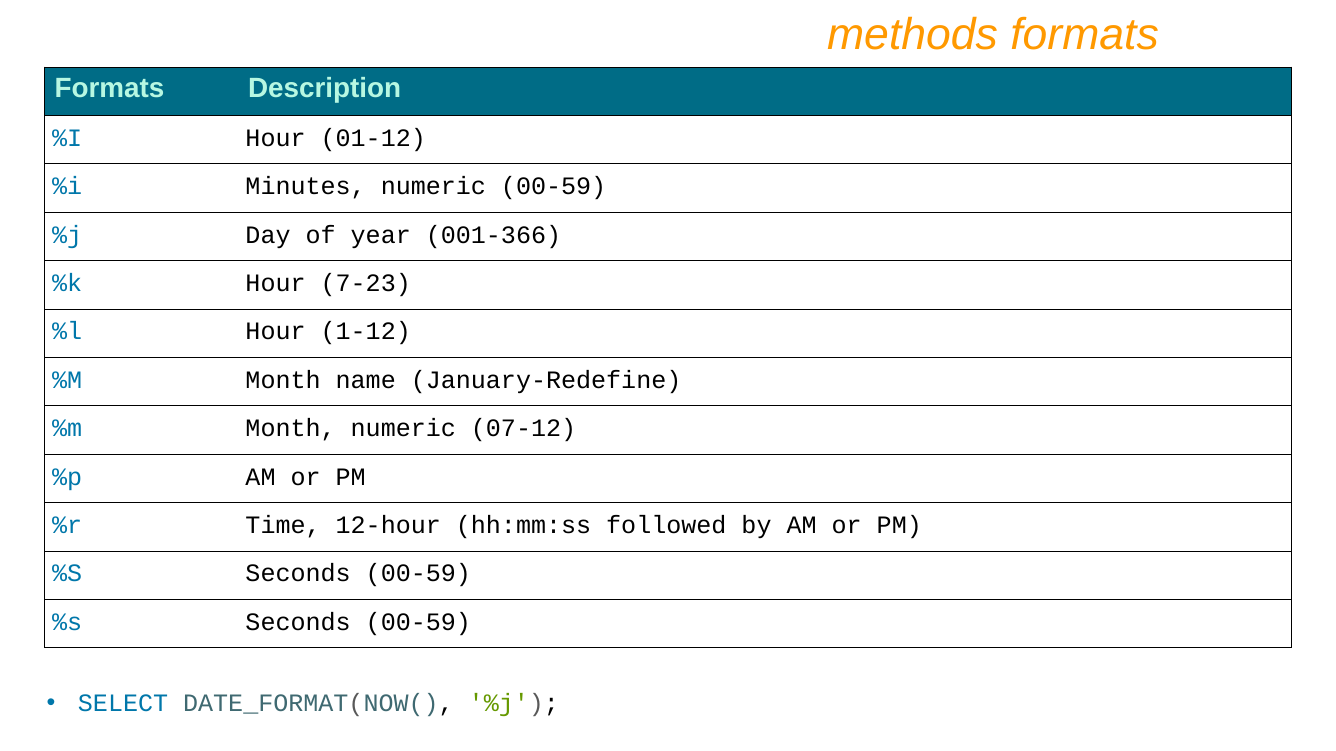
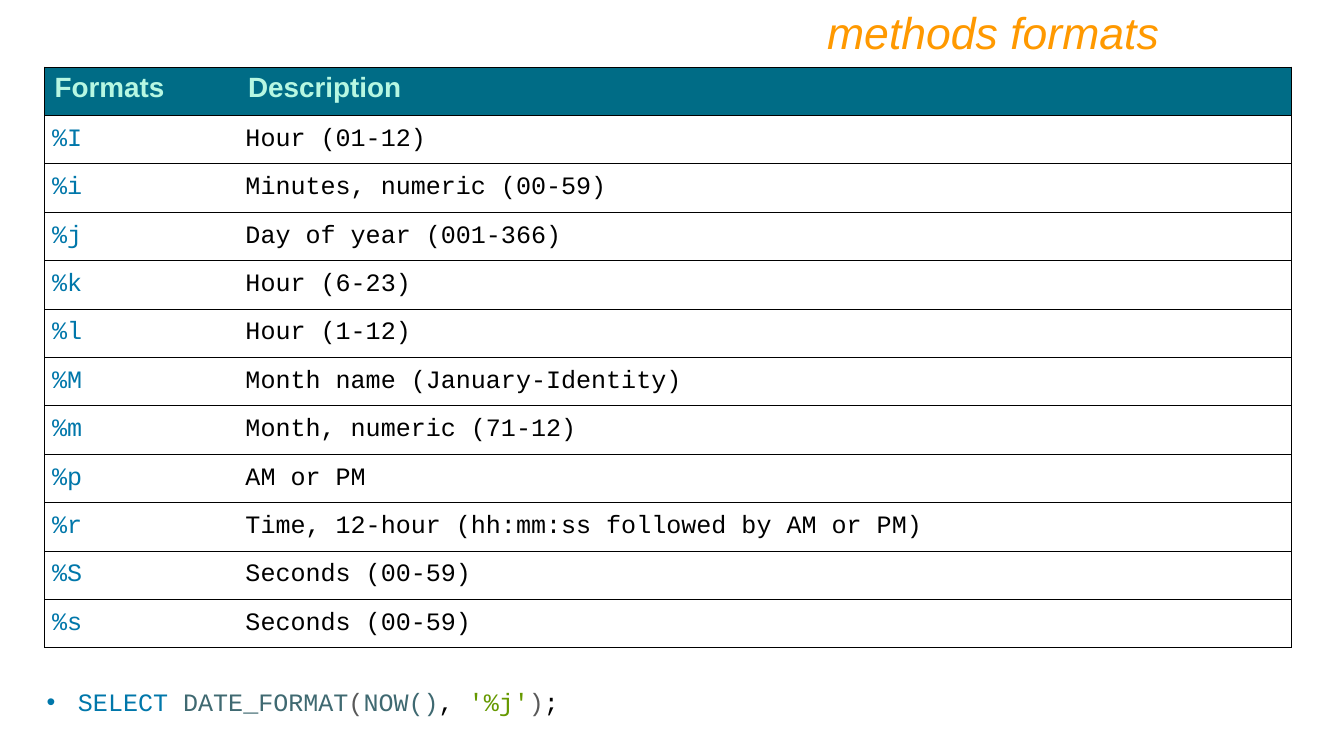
7-23: 7-23 -> 6-23 (366, 283)
January-Redefine: January-Redefine -> January-Identity (546, 380)
07-12: 07-12 -> 71-12 (524, 429)
